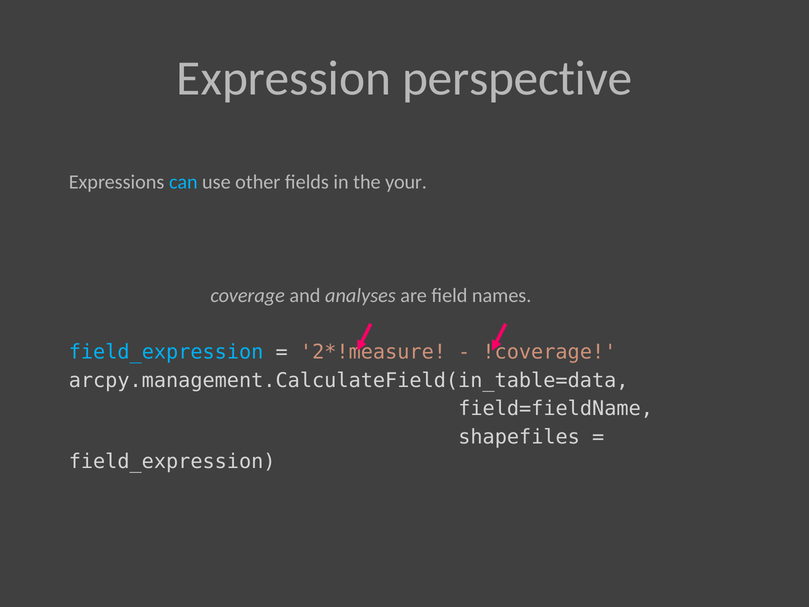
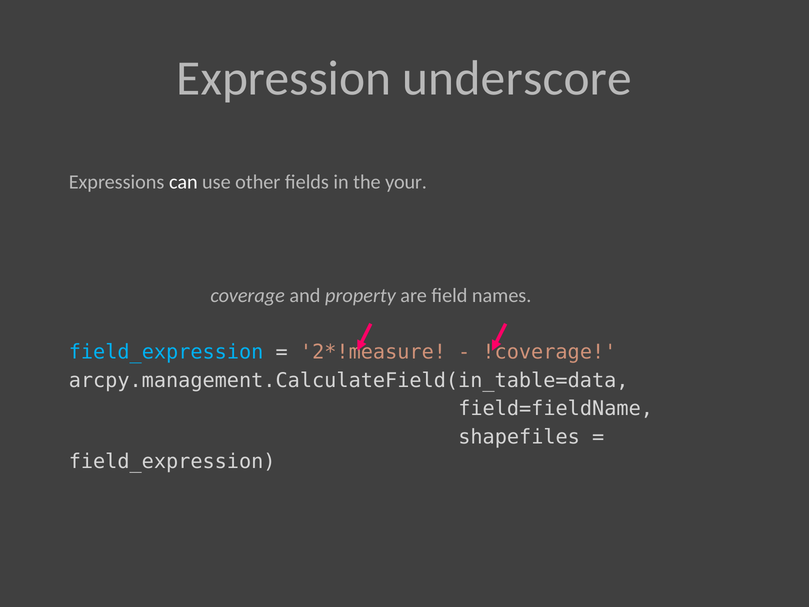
perspective: perspective -> underscore (517, 78)
can colour: light blue -> white (183, 182)
analyses: analyses -> property (360, 295)
